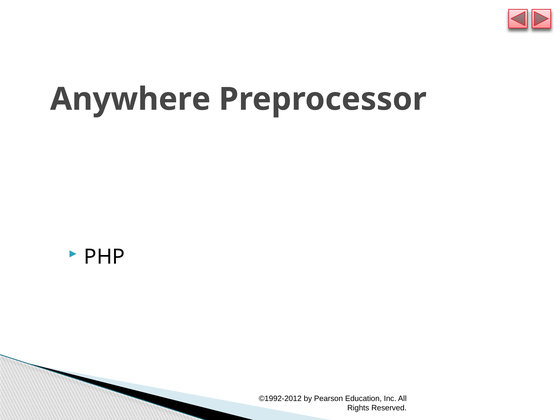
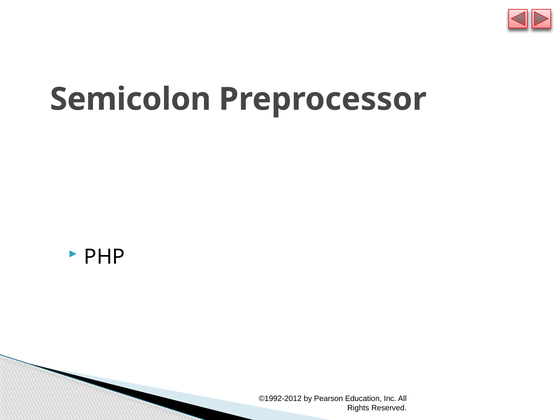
Anywhere: Anywhere -> Semicolon (130, 99)
